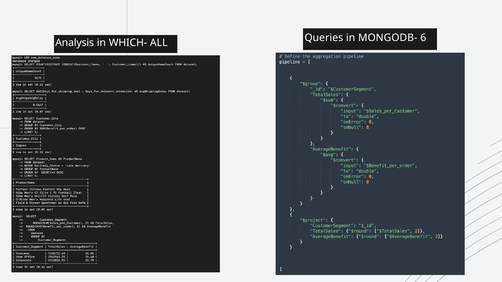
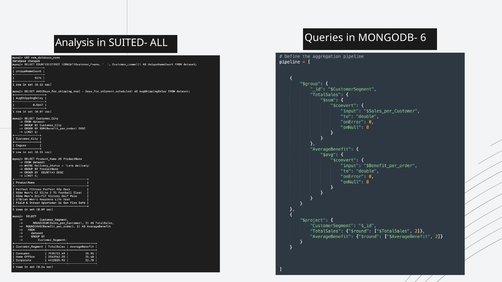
WHICH-: WHICH- -> SUITED- (128, 43)
